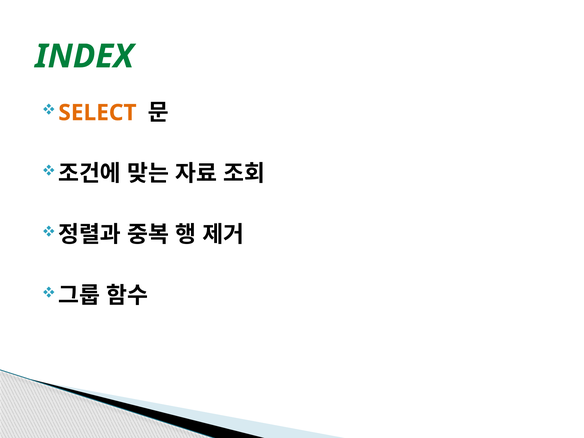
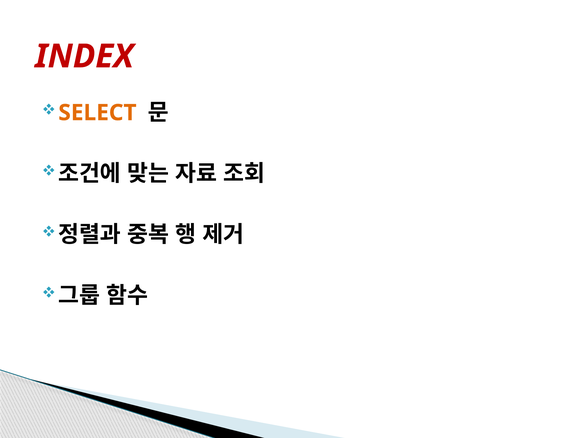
INDEX colour: green -> red (84, 56)
